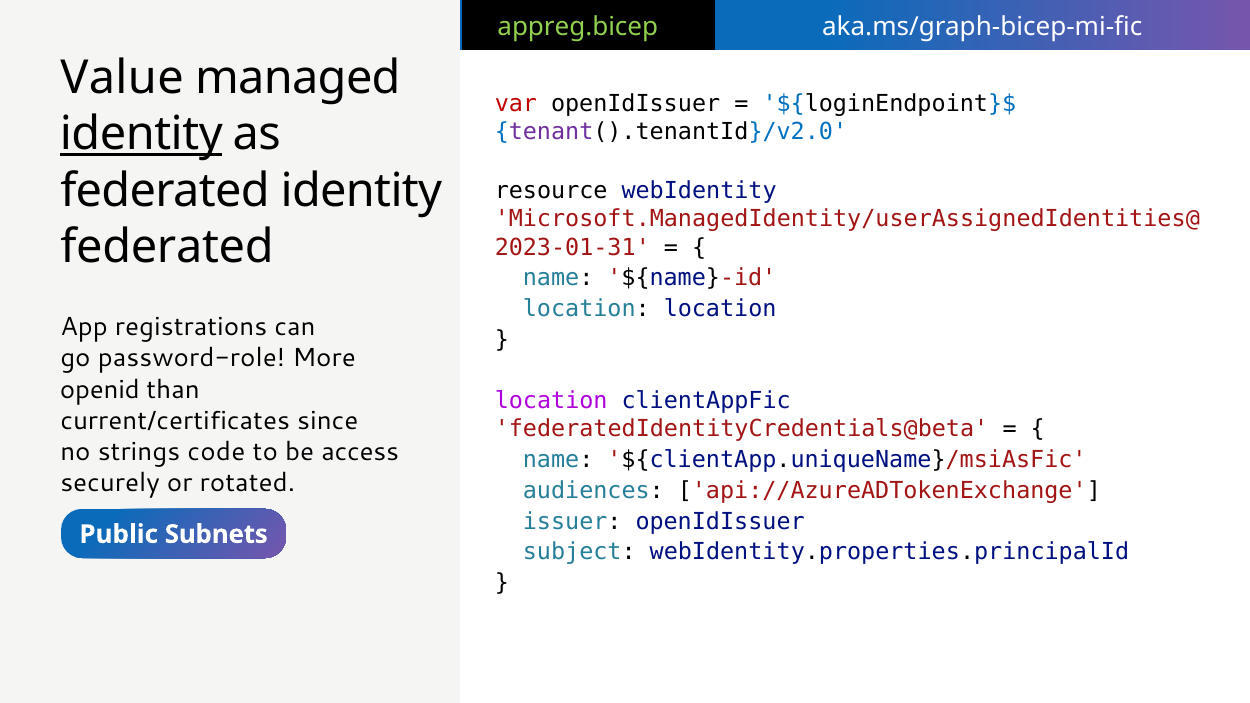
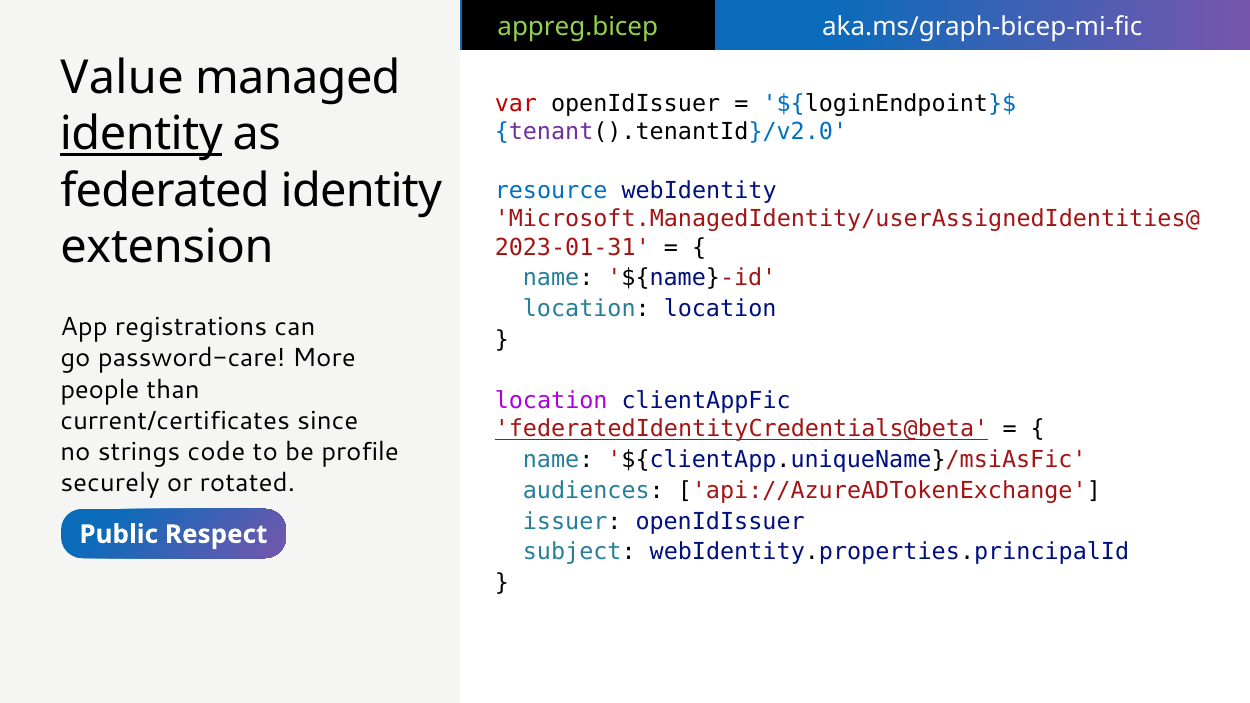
resource colour: black -> blue (551, 191)
federated: federated -> extension (167, 247)
password-role: password-role -> password-care (192, 358)
openid: openid -> people (100, 390)
federatedIdentityCredentials@beta underline: none -> present (742, 429)
access: access -> profile (360, 452)
Subnets: Subnets -> Respect (216, 534)
